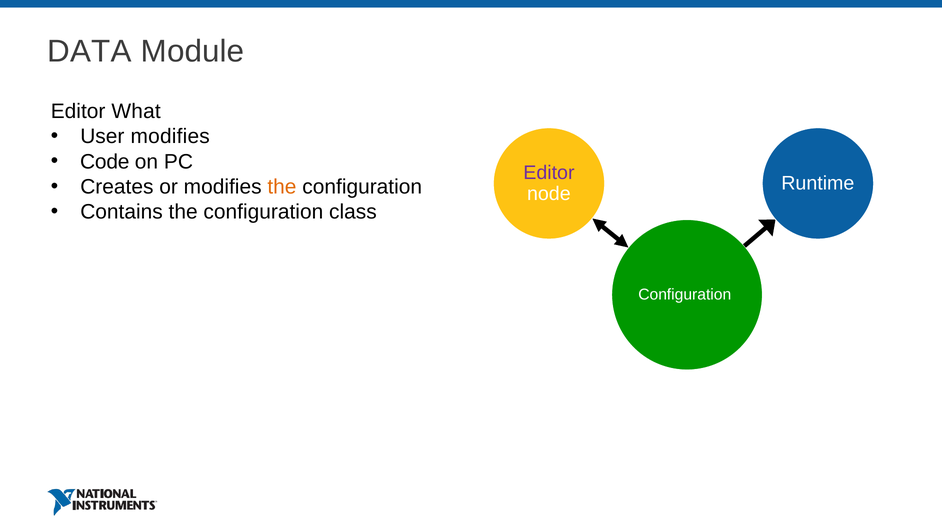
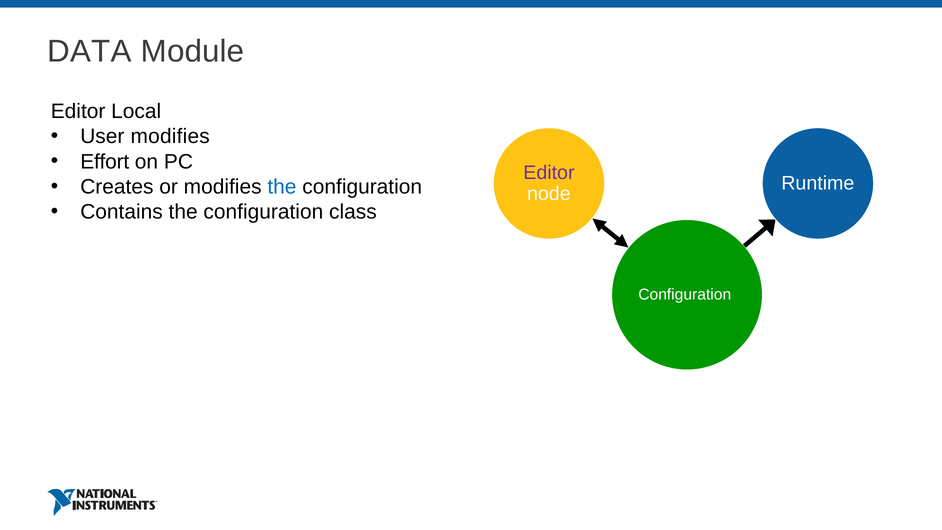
What: What -> Local (136, 111)
Code: Code -> Effort (105, 162)
the colour: orange -> blue (282, 187)
